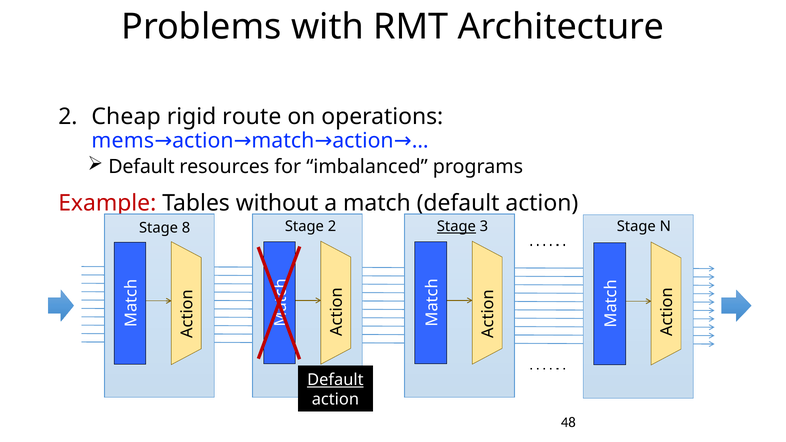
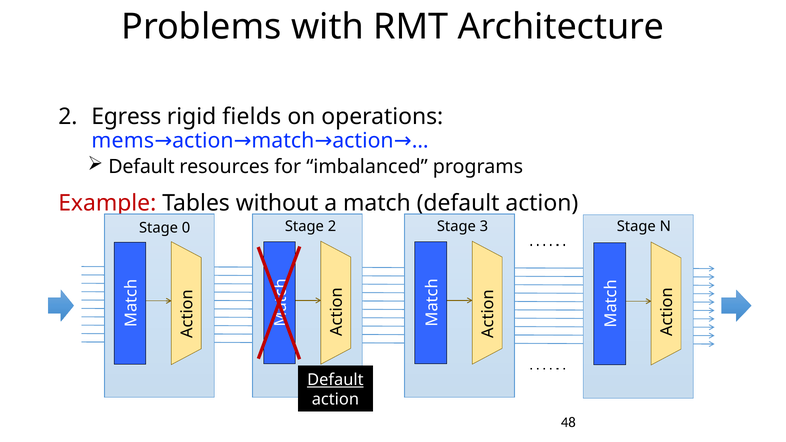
Cheap: Cheap -> Egress (126, 117)
route: route -> fields (252, 117)
8: 8 -> 0 (186, 228)
Stage underline: present -> none (456, 227)
